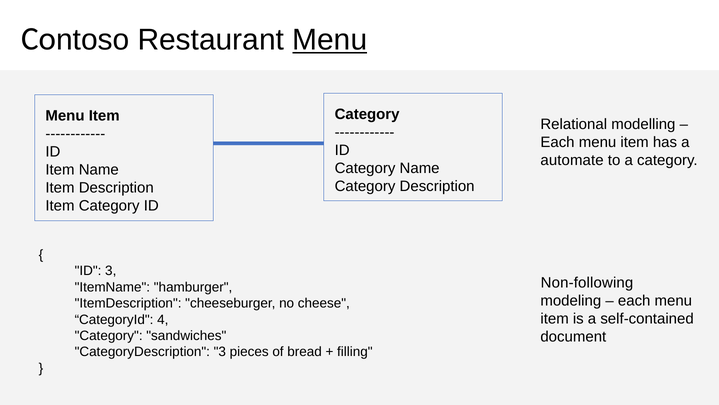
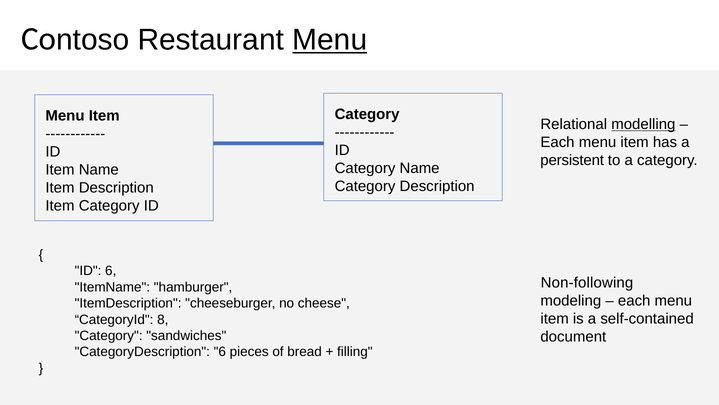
modelling underline: none -> present (643, 124)
automate: automate -> persistent (572, 160)
ID 3: 3 -> 6 (111, 271)
4: 4 -> 8 (163, 319)
CategoryDescription 3: 3 -> 6 (220, 352)
